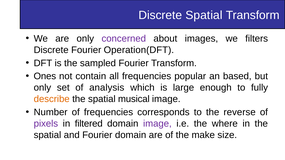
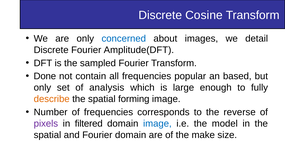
Discrete Spatial: Spatial -> Cosine (204, 15)
concerned colour: purple -> blue (124, 39)
filters: filters -> detail (257, 39)
Operation(DFT: Operation(DFT -> Amplitude(DFT (139, 50)
Ones: Ones -> Done (45, 76)
musical: musical -> forming (134, 99)
image colour: purple -> blue (157, 124)
where: where -> model (225, 124)
